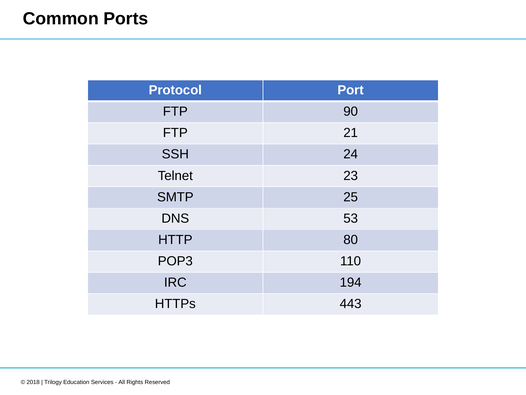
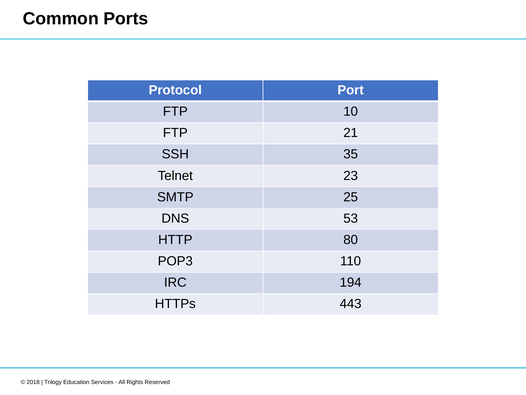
90: 90 -> 10 (351, 111)
24: 24 -> 35 (351, 154)
